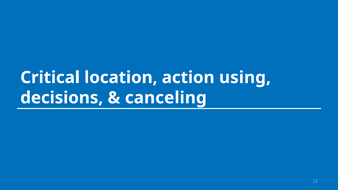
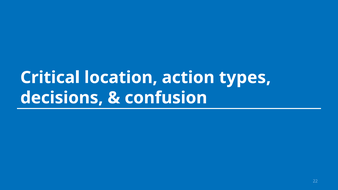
using: using -> types (245, 78)
canceling: canceling -> confusion (166, 98)
